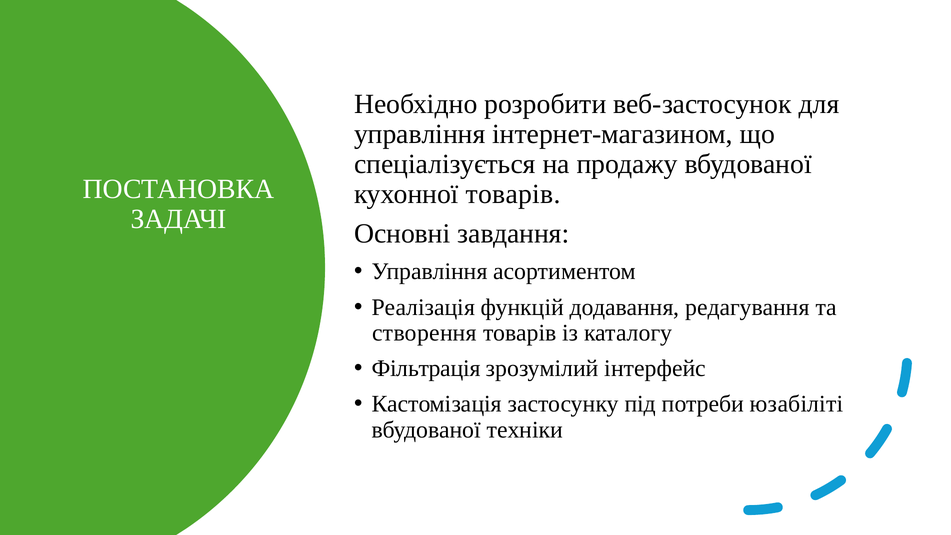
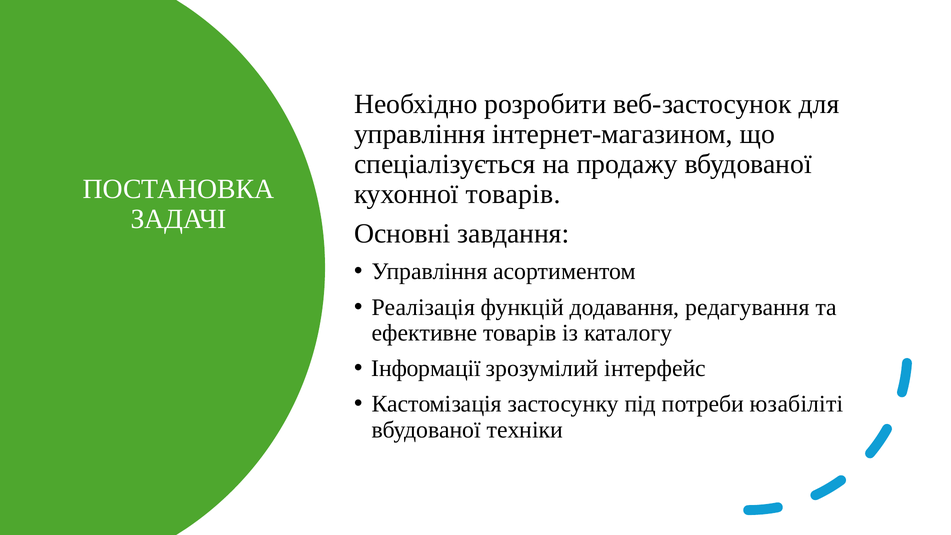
створення: створення -> ефективне (425, 333)
Фільтрація: Фільтрація -> Інформації (426, 368)
